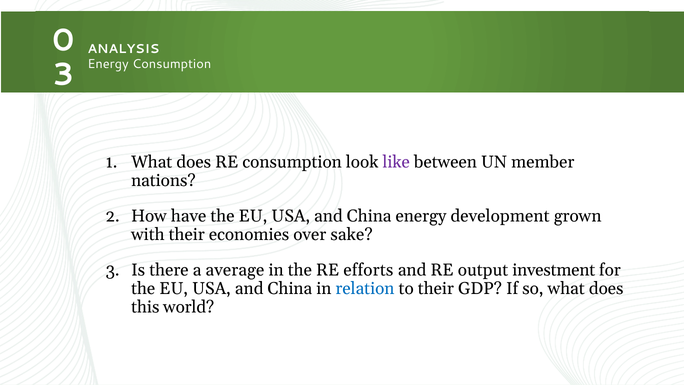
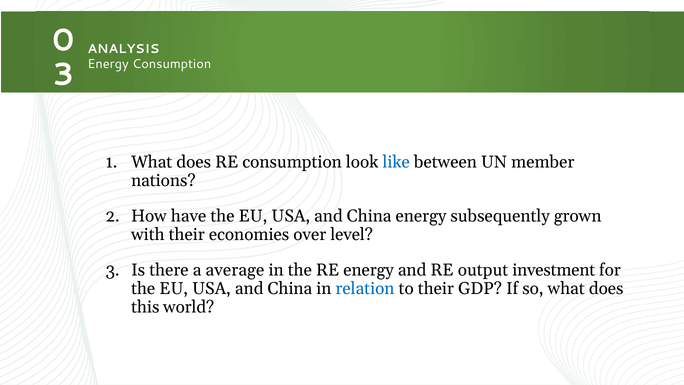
like colour: purple -> blue (396, 162)
development: development -> subsequently (500, 216)
sake: sake -> level (352, 234)
RE efforts: efforts -> energy (369, 270)
